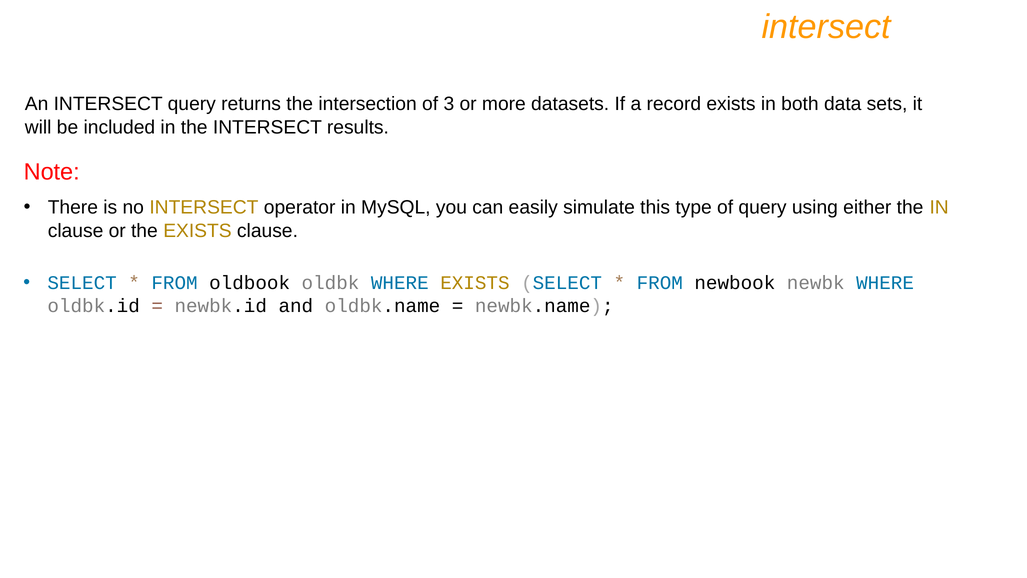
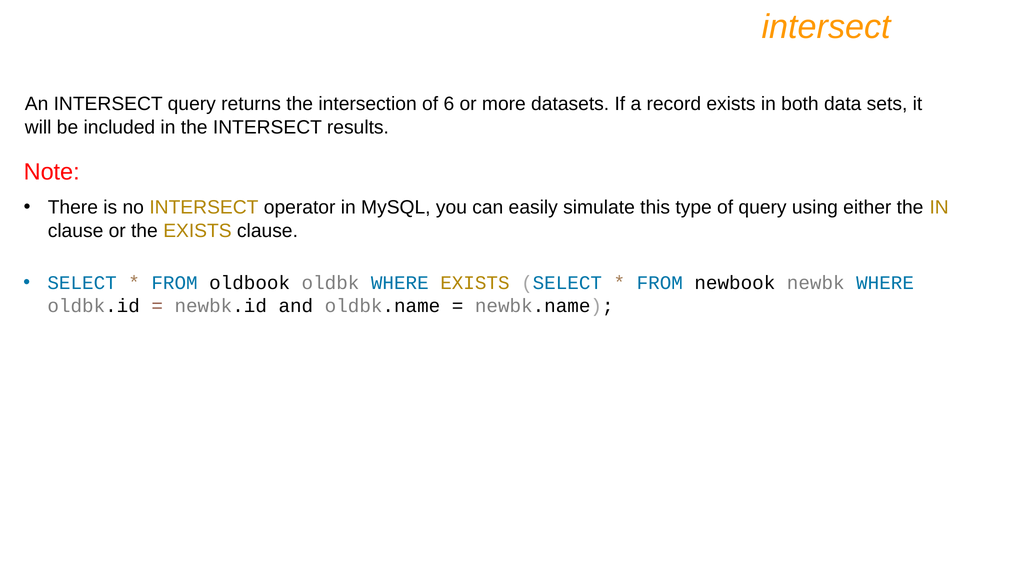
3: 3 -> 6 (449, 104)
